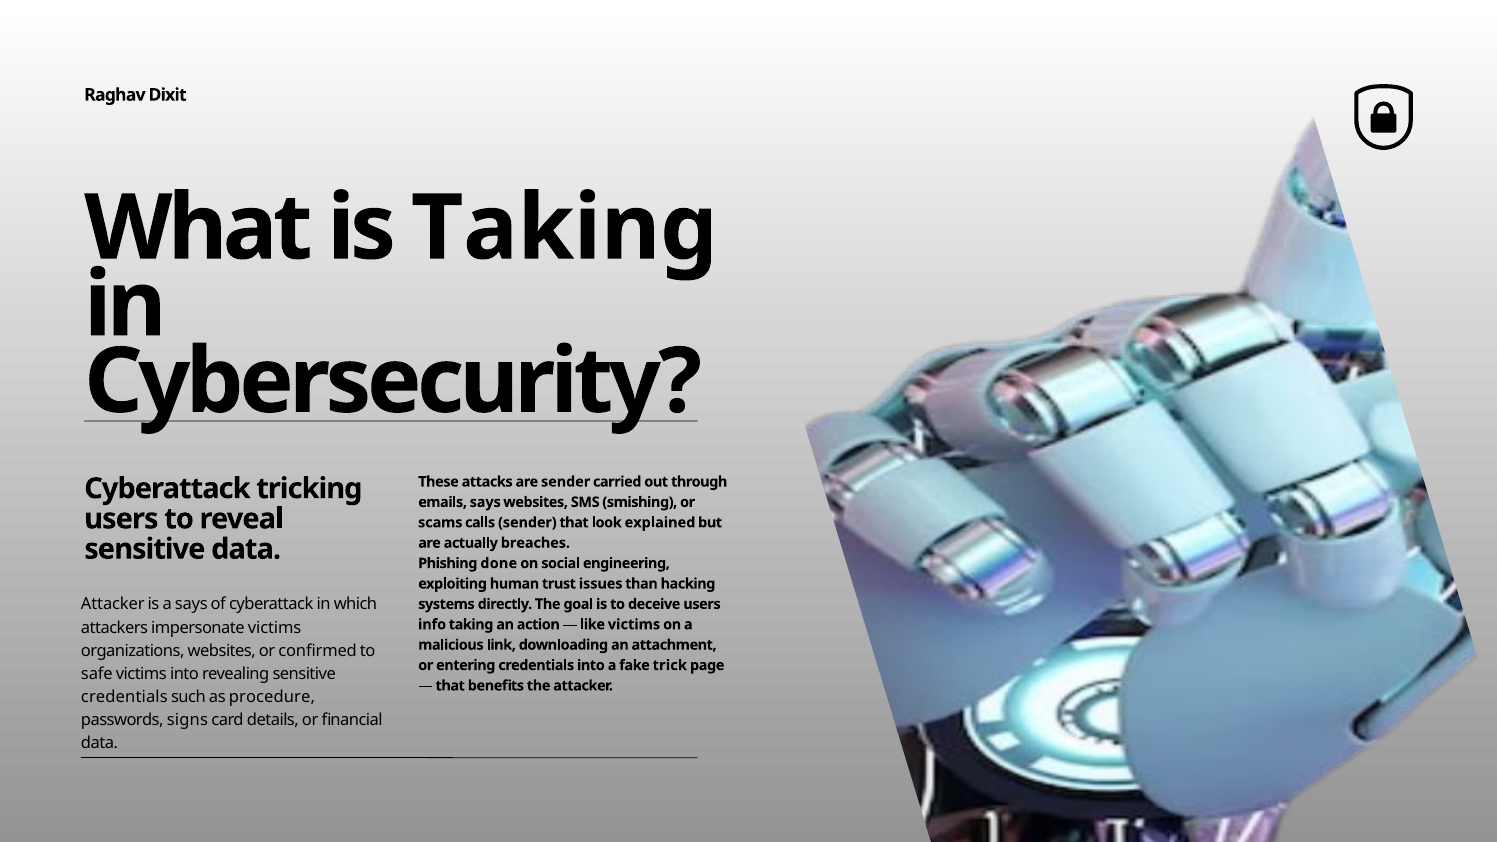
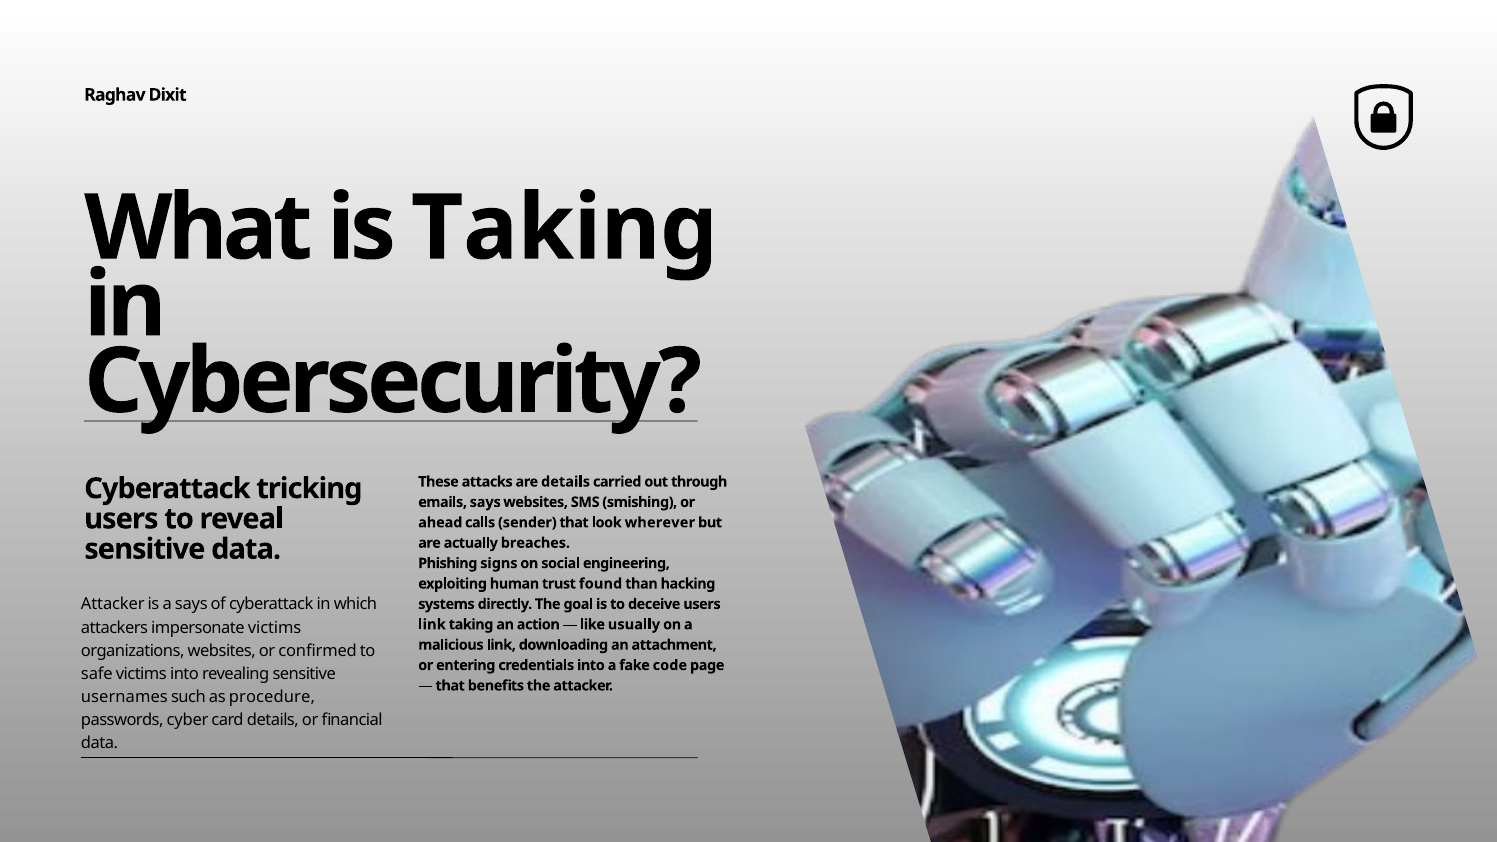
are sender: sender -> details (566, 482)
scams: scams -> ahead (440, 523)
explained: explained -> wherever (660, 523)
done: done -> signs (499, 563)
issues: issues -> found (601, 584)
info: info -> link (432, 625)
like victims: victims -> usually (634, 625)
trick: trick -> code (670, 665)
credentials: credentials -> usernames (124, 697)
signs: signs -> cyber (188, 720)
